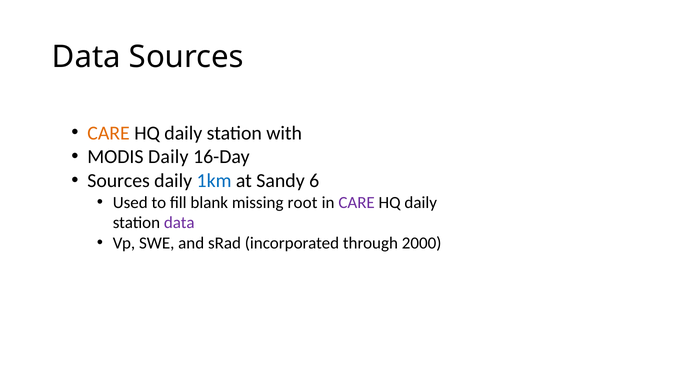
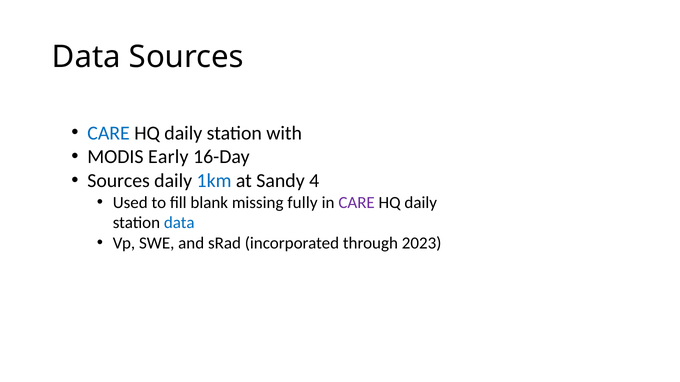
CARE colour: orange -> blue (109, 133)
MODIS Daily: Daily -> Early (168, 157)
6: 6 -> 4 (314, 181)
root: root -> fully (303, 203)
data colour: purple -> blue (179, 223)
2000: 2000 -> 2023 (422, 244)
